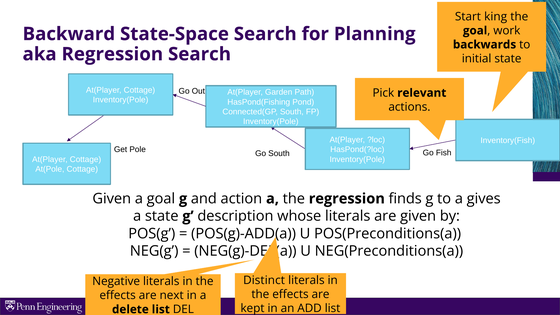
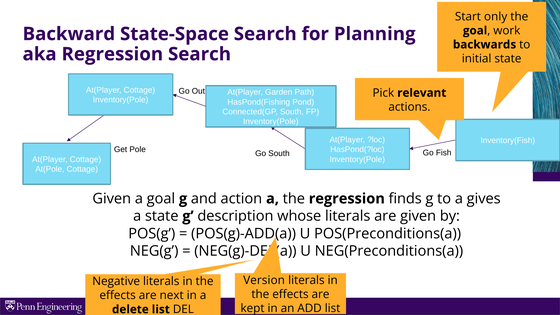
king: king -> only (496, 17)
Distinct: Distinct -> Version (264, 280)
